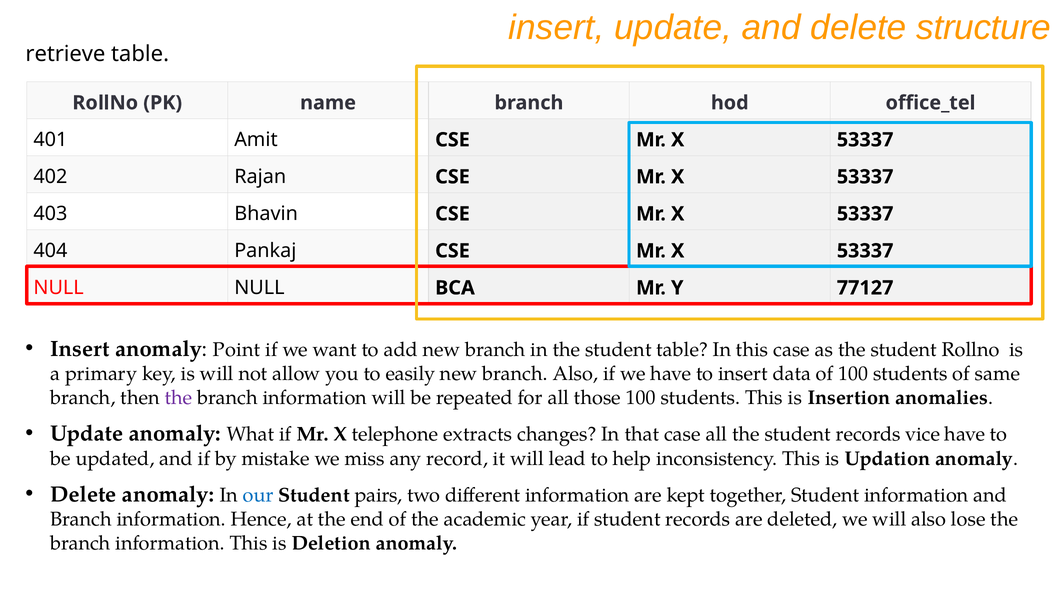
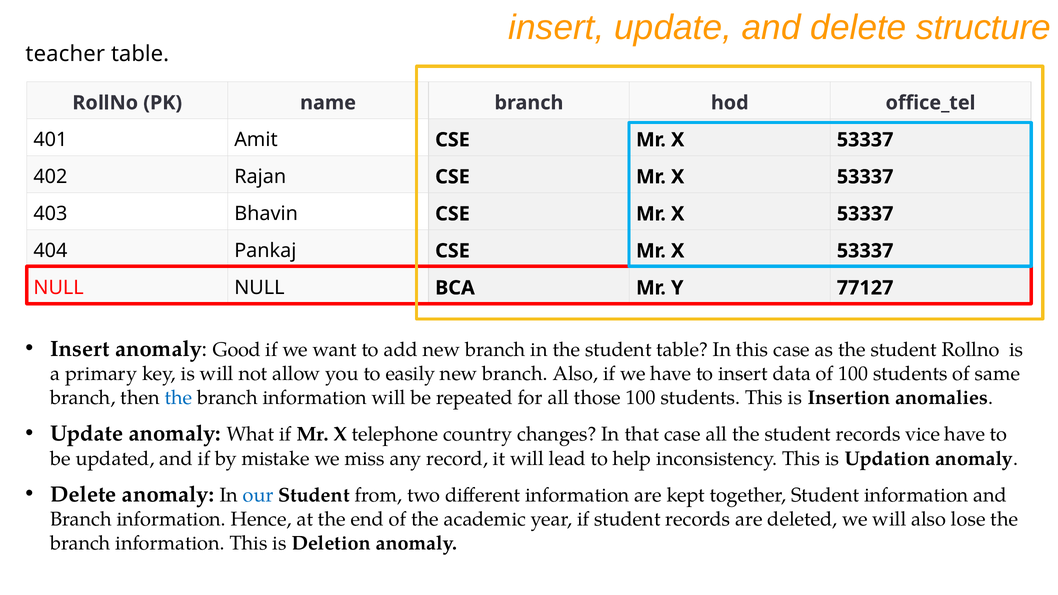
retrieve: retrieve -> teacher (65, 54)
Point: Point -> Good (237, 350)
the colour: purple -> blue (179, 398)
extracts: extracts -> country (478, 434)
pairs: pairs -> from (378, 495)
